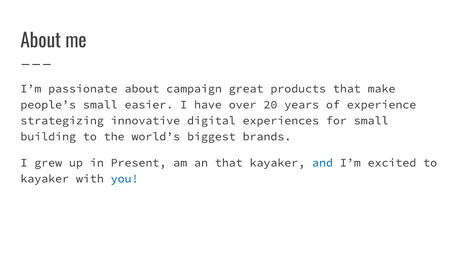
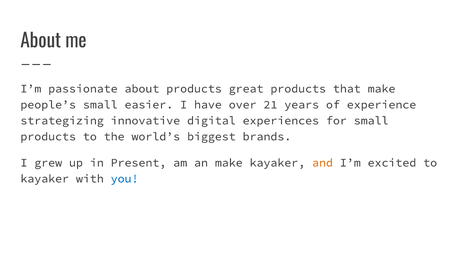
about campaign: campaign -> products (194, 89)
20: 20 -> 21 (270, 105)
building: building -> products (48, 137)
an that: that -> make (229, 163)
and colour: blue -> orange (323, 163)
